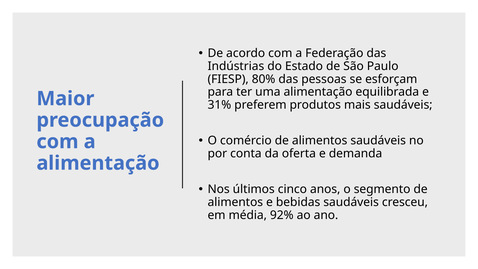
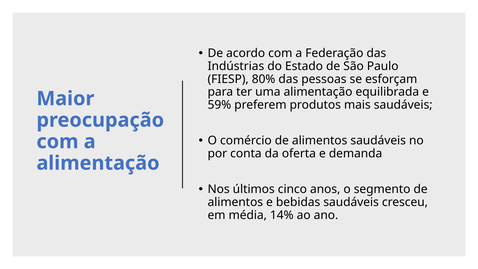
31%: 31% -> 59% (219, 105)
92%: 92% -> 14% (282, 215)
